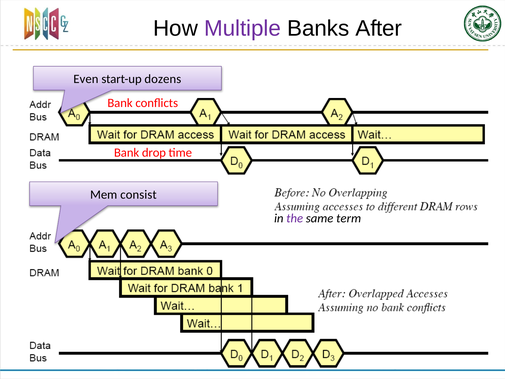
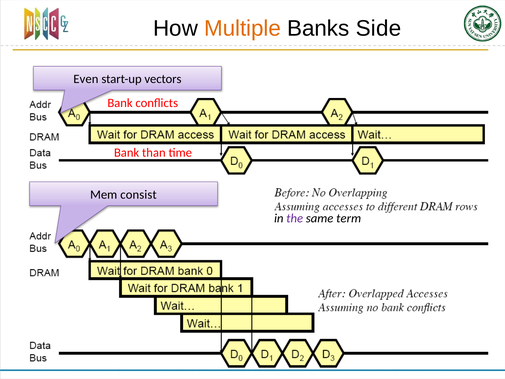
Multiple colour: purple -> orange (243, 29)
After: After -> Side (379, 29)
dozens: dozens -> vectors (163, 79)
drop: drop -> than (154, 152)
